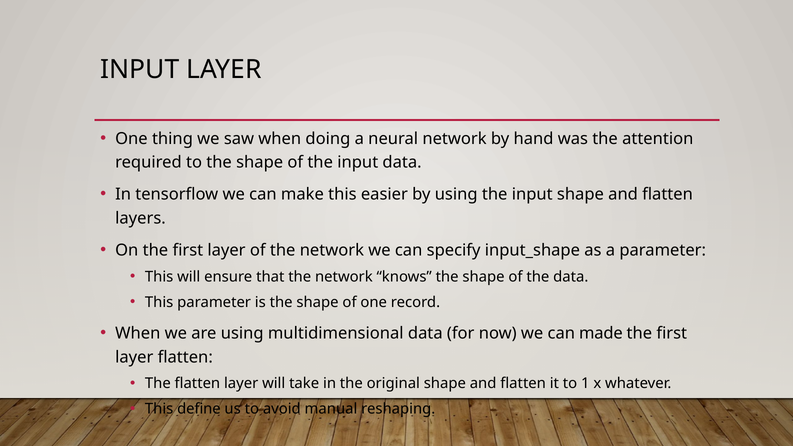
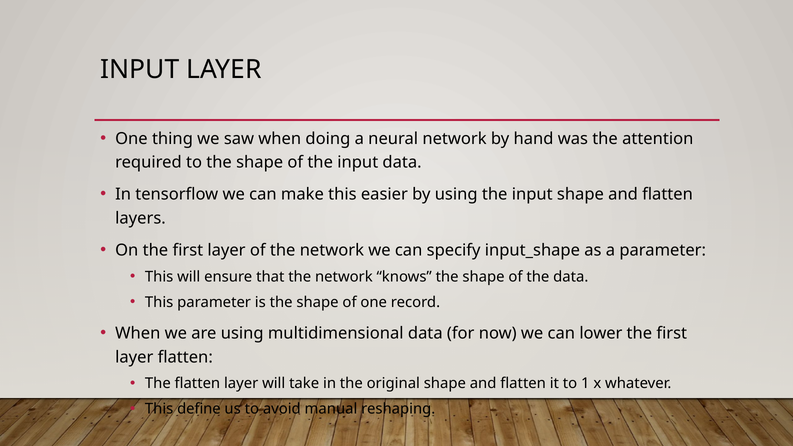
made: made -> lower (601, 333)
